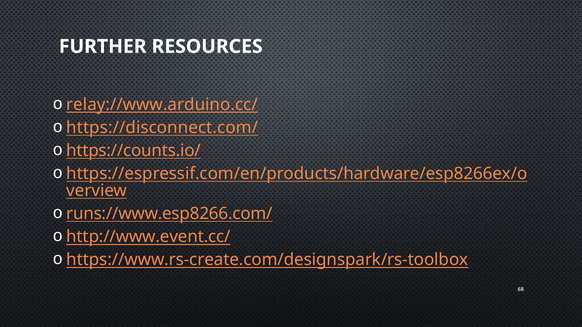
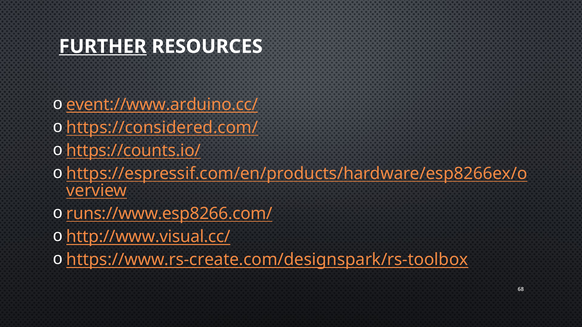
FURTHER underline: none -> present (103, 47)
relay://www.arduino.cc/: relay://www.arduino.cc/ -> event://www.arduino.cc/ (162, 105)
https://disconnect.com/: https://disconnect.com/ -> https://considered.com/ (162, 128)
http://www.event.cc/: http://www.event.cc/ -> http://www.visual.cc/ (148, 237)
